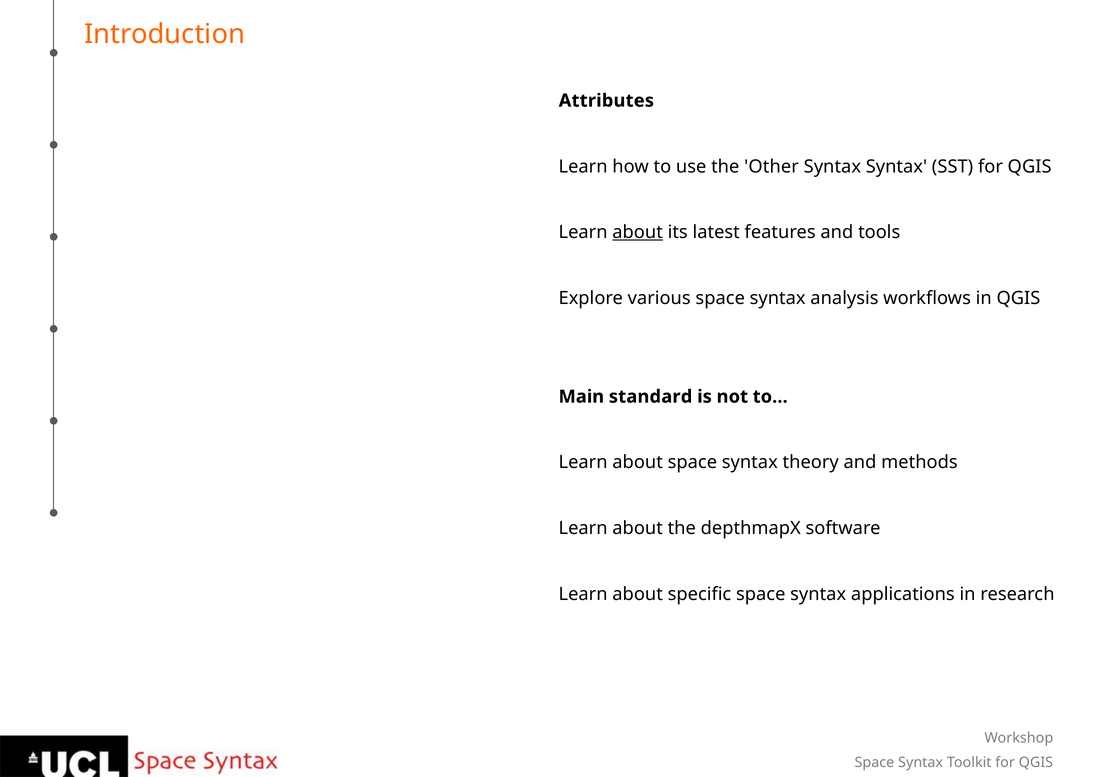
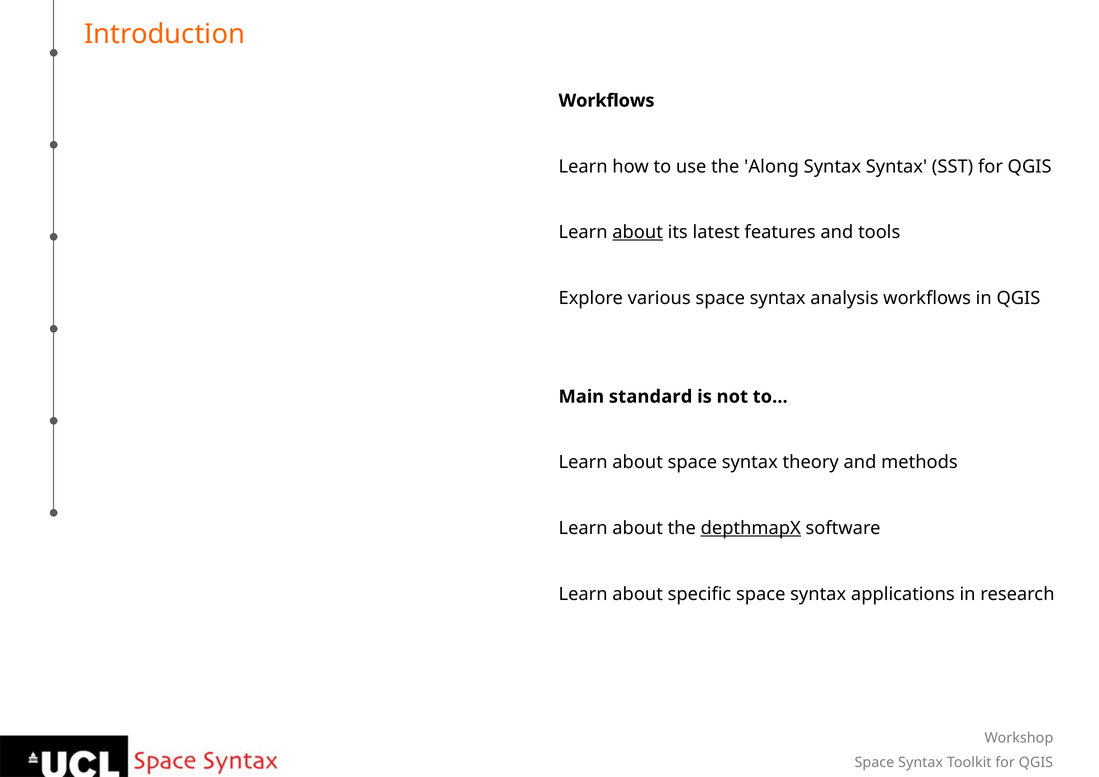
Attributes: Attributes -> Workflows (607, 101)
Other: Other -> Along (772, 166)
depthmapX underline: none -> present (751, 528)
